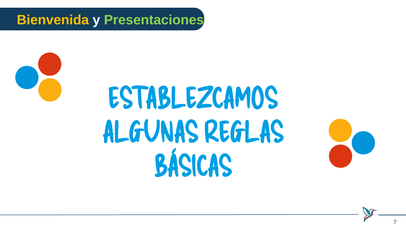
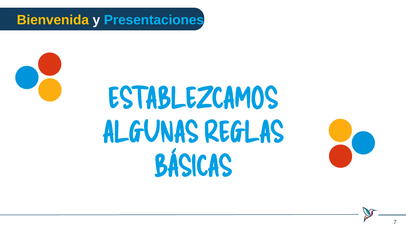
Presentaciones colour: light green -> light blue (154, 20)
